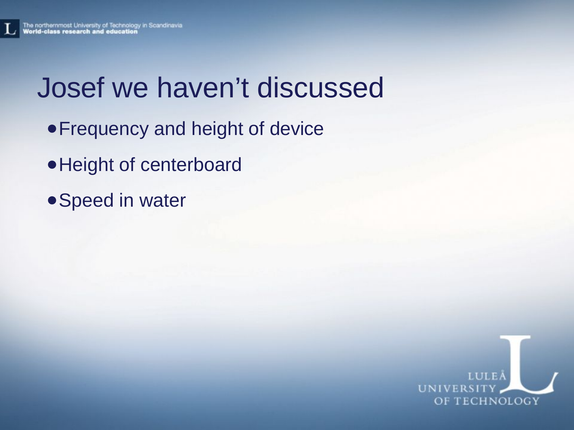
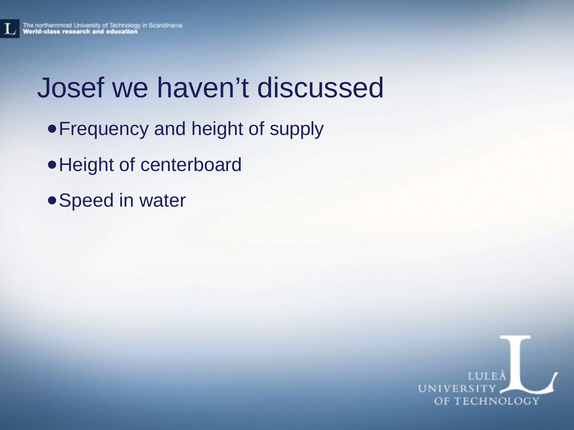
device: device -> supply (297, 129)
